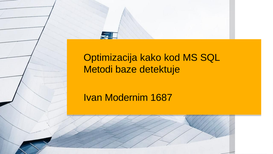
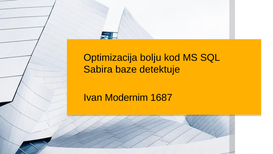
kako: kako -> bolju (151, 57)
Metodi: Metodi -> Sabira (98, 69)
